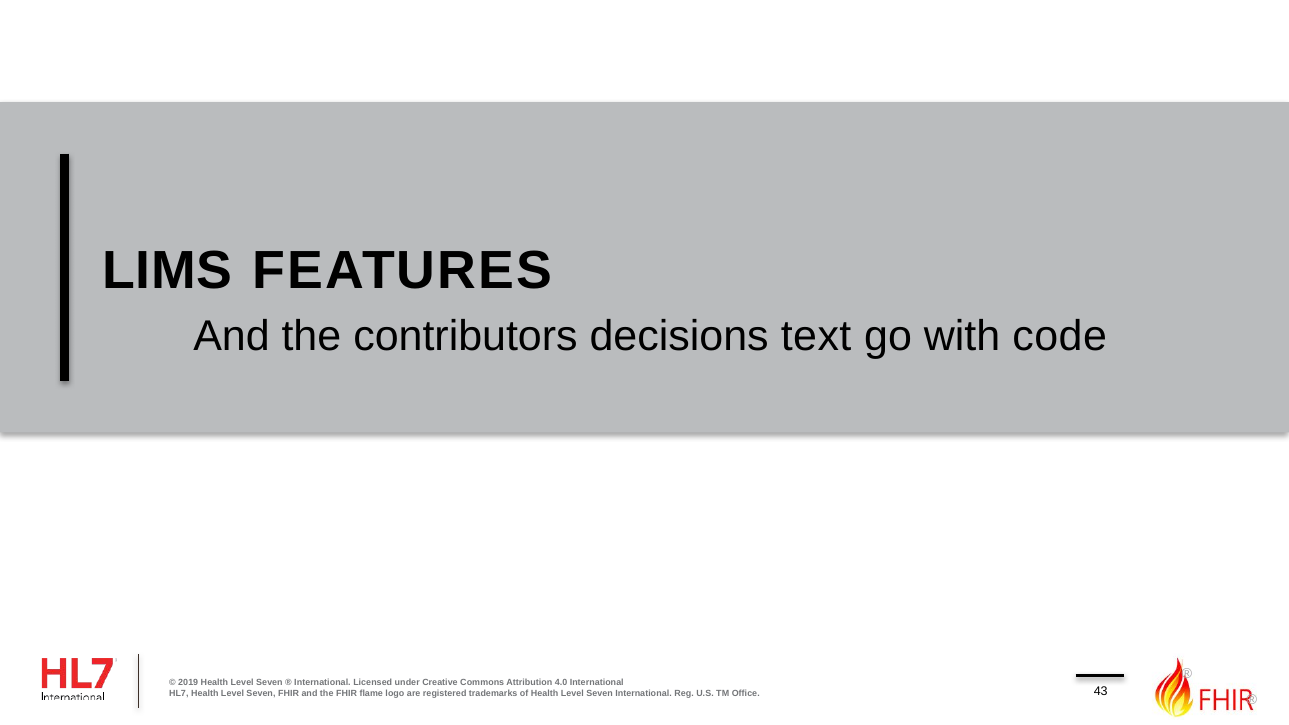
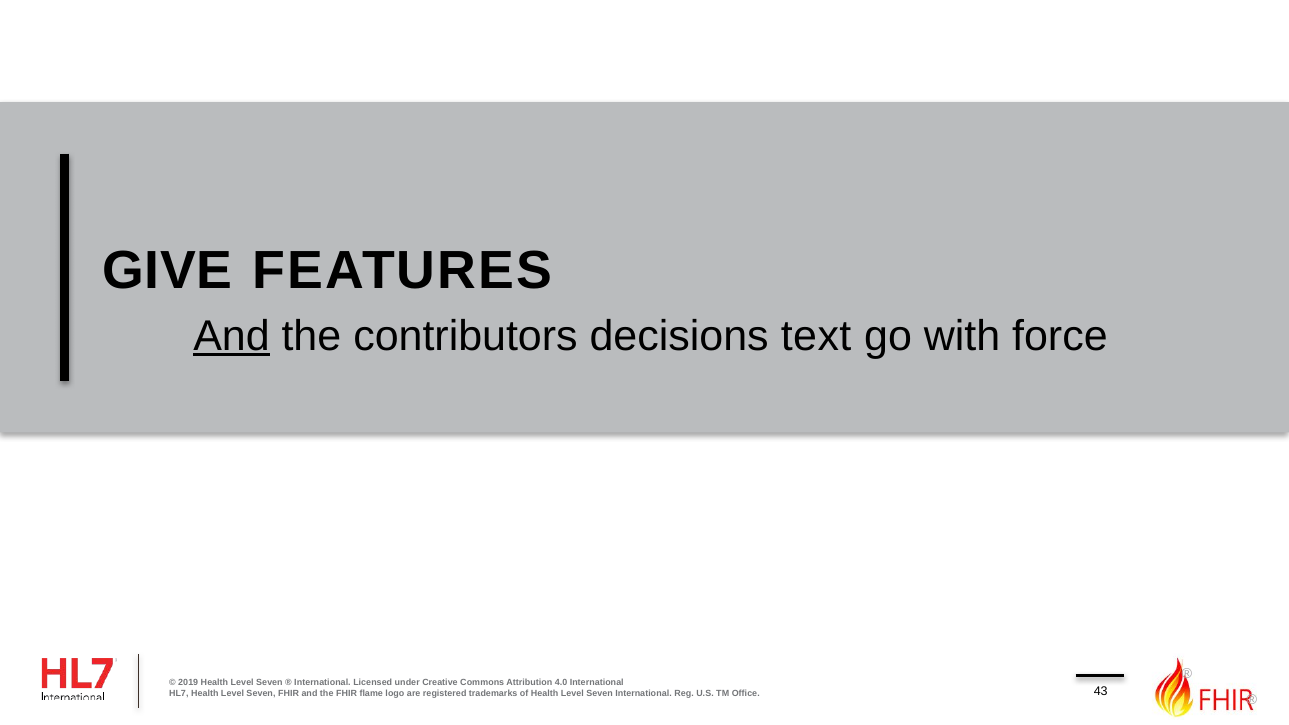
LIMS: LIMS -> GIVE (167, 271)
And underline: none -> present (231, 336)
code: code -> force (1060, 336)
